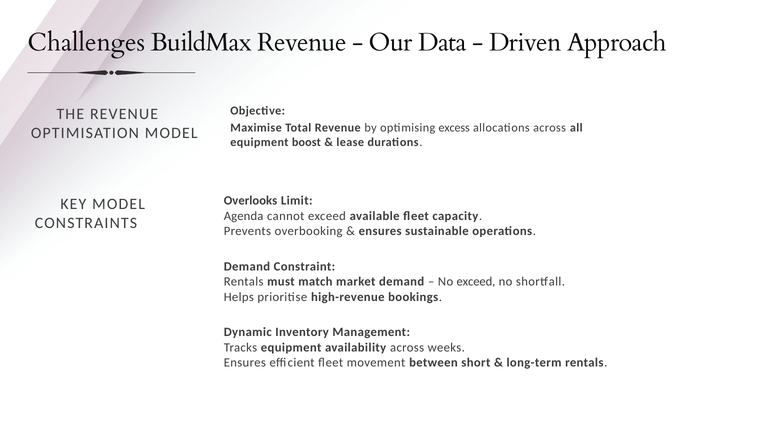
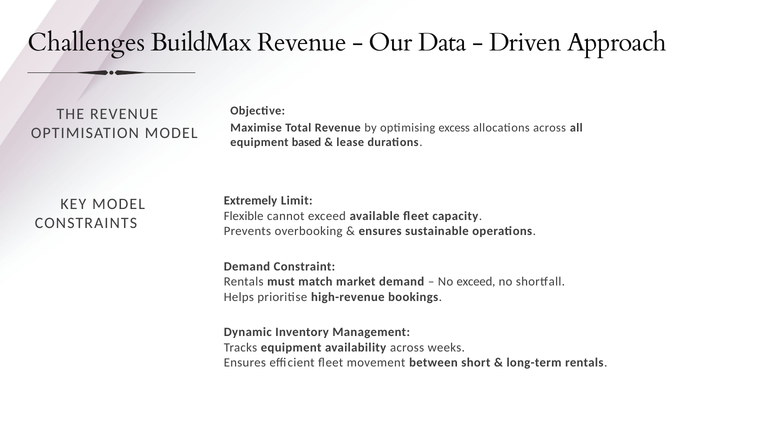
boost: boost -> based (307, 142)
Overlooks: Overlooks -> Extremely (250, 201)
Agenda: Agenda -> Flexible (244, 216)
